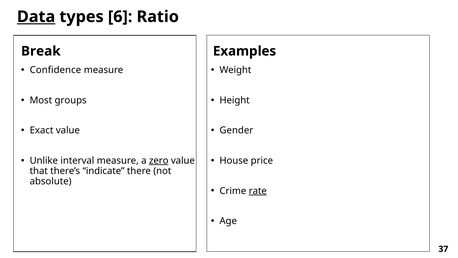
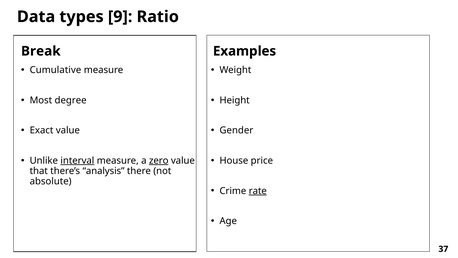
Data underline: present -> none (36, 17)
6: 6 -> 9 (120, 17)
Confidence: Confidence -> Cumulative (55, 70)
groups: groups -> degree (71, 100)
interval underline: none -> present (77, 160)
indicate: indicate -> analysis (104, 171)
